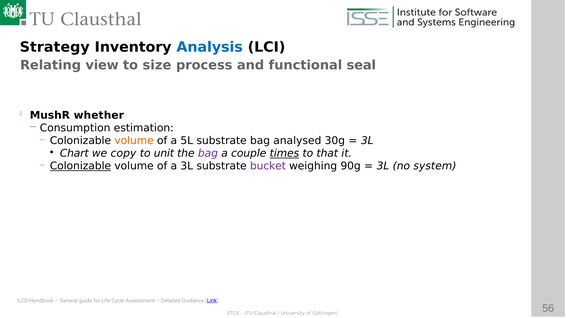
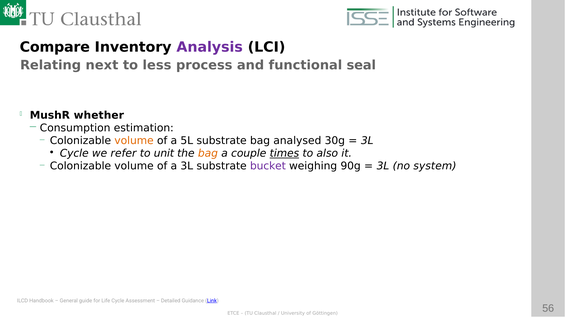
Strategy: Strategy -> Compare (55, 47)
Analysis colour: blue -> purple (210, 47)
view: view -> next (102, 65)
size: size -> less (157, 65)
Chart: Chart -> Cycle (74, 154)
copy: copy -> refer (123, 154)
bag colour: purple -> orange (208, 154)
that: that -> also (327, 154)
Colonizable underline: present -> none (80, 166)
